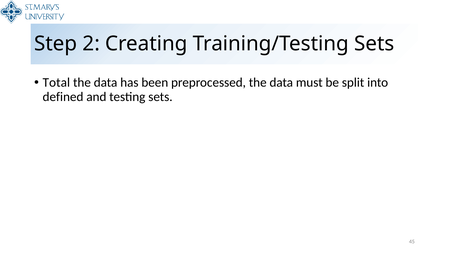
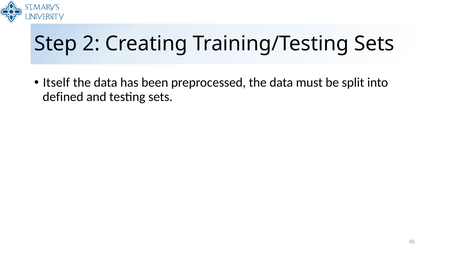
Total: Total -> Itself (56, 83)
